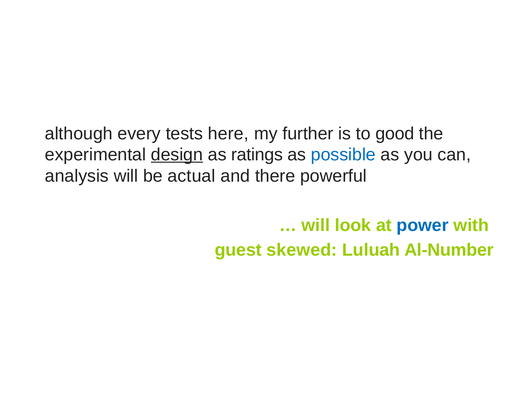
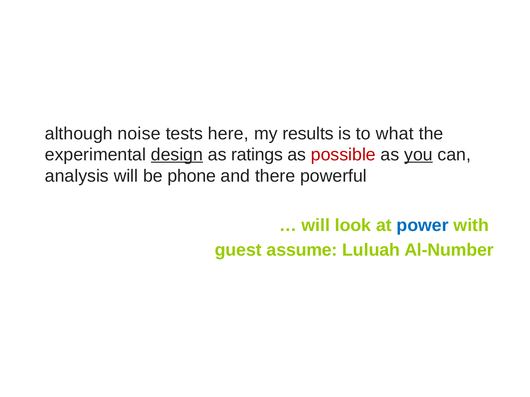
every: every -> noise (139, 134)
further: further -> results (308, 134)
good: good -> what (395, 134)
possible colour: blue -> red (343, 155)
you underline: none -> present (418, 155)
actual: actual -> phone (192, 176)
skewed: skewed -> assume (302, 250)
